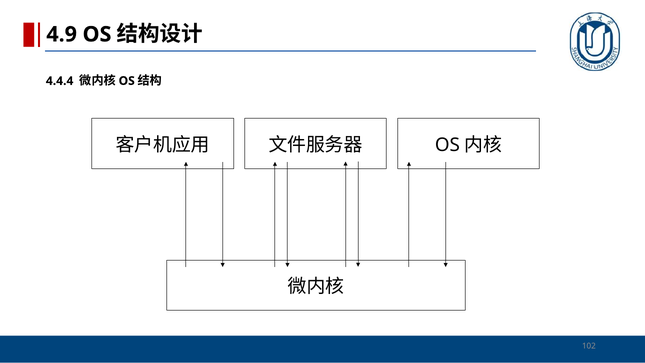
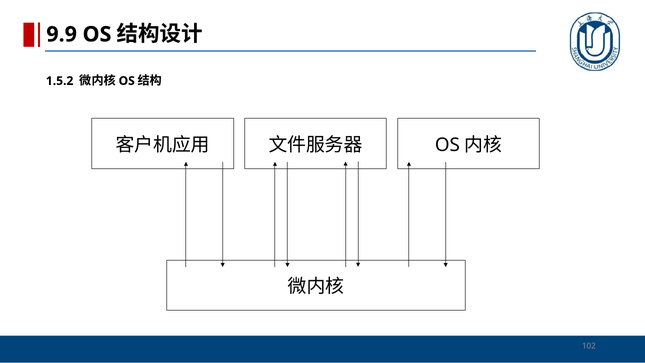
4.9: 4.9 -> 9.9 (62, 34)
4.4.4: 4.4.4 -> 1.5.2 (60, 81)
